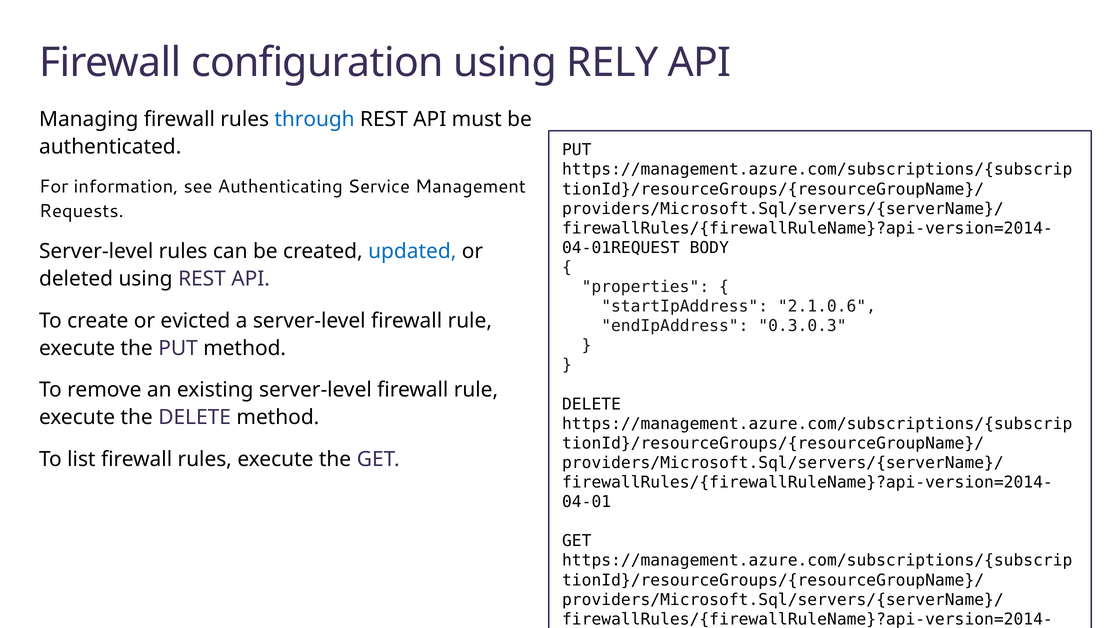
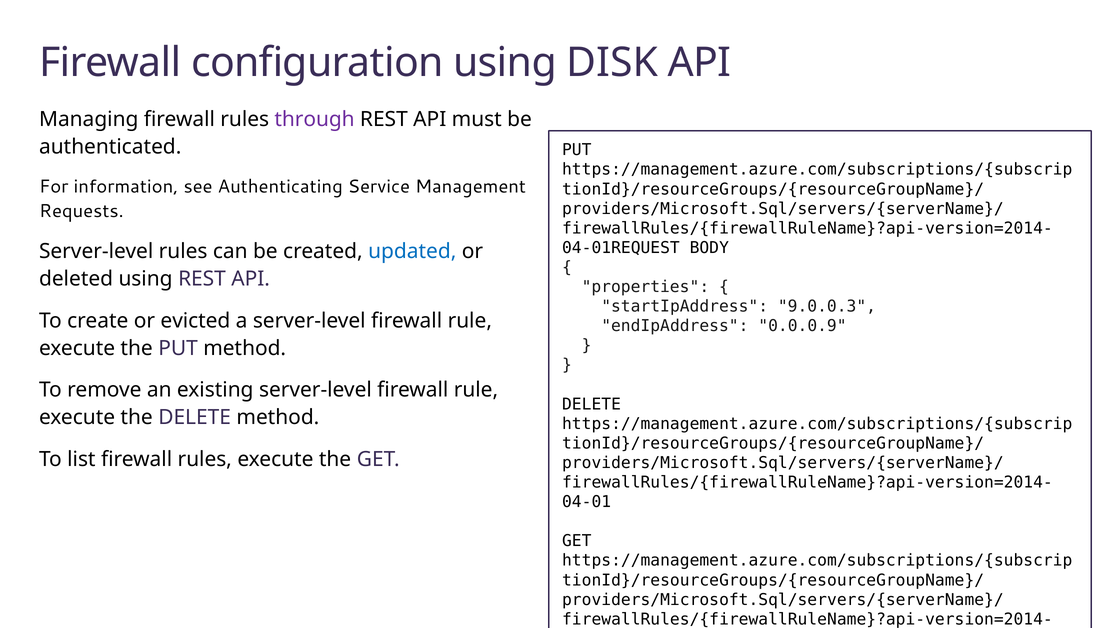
RELY: RELY -> DISK (612, 63)
through colour: blue -> purple (315, 119)
2.1.0.6: 2.1.0.6 -> 9.0.0.3 (827, 306)
0.3.0.3: 0.3.0.3 -> 0.0.0.9 (802, 326)
